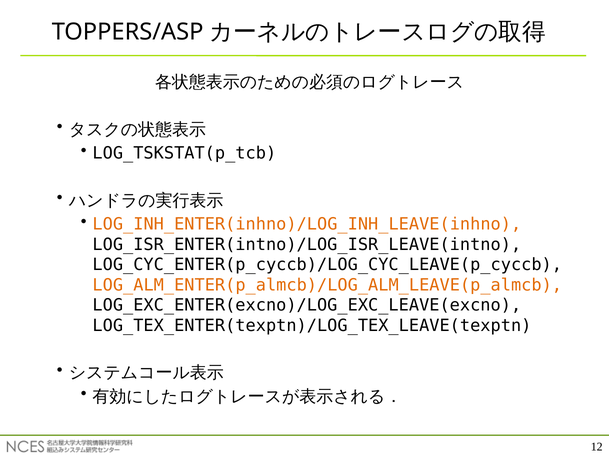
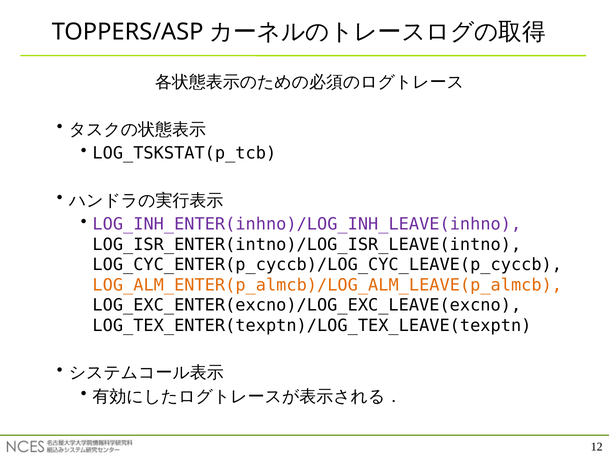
LOG_INH_ENTER(inhno)/LOG_INH_LEAVE(inhno colour: orange -> purple (307, 225)
